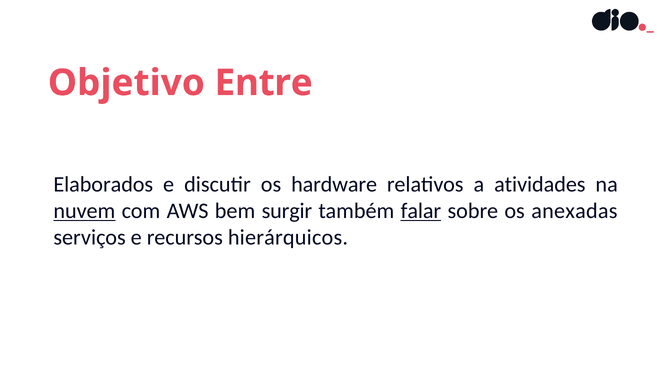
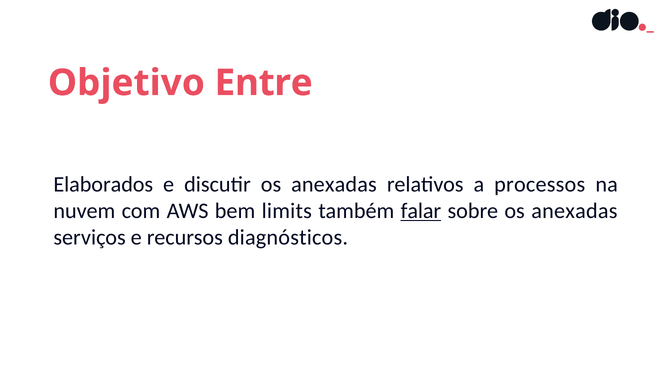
discutir os hardware: hardware -> anexadas (334, 185)
atividades: atividades -> processos (540, 185)
nuvem underline: present -> none (84, 211)
surgir: surgir -> limits (287, 211)
hierárquicos: hierárquicos -> diagnósticos (288, 238)
